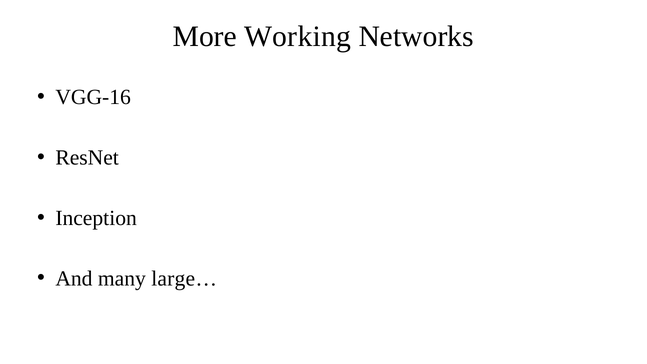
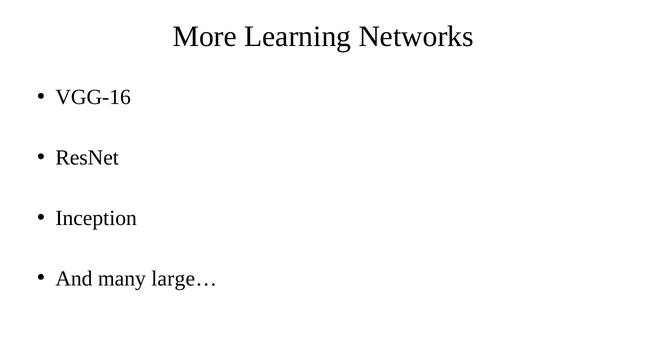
Working: Working -> Learning (298, 36)
